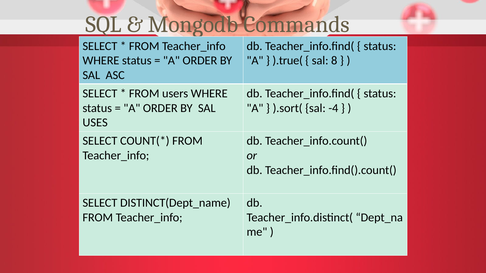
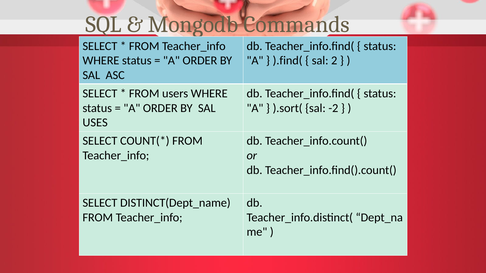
).true(: ).true( -> ).find( (288, 61)
8: 8 -> 2 (334, 61)
-4: -4 -> -2 (333, 108)
